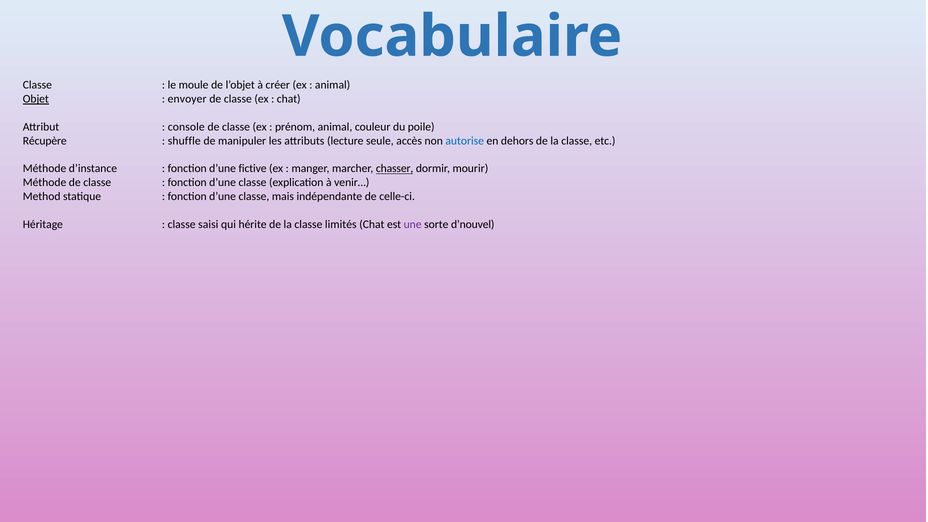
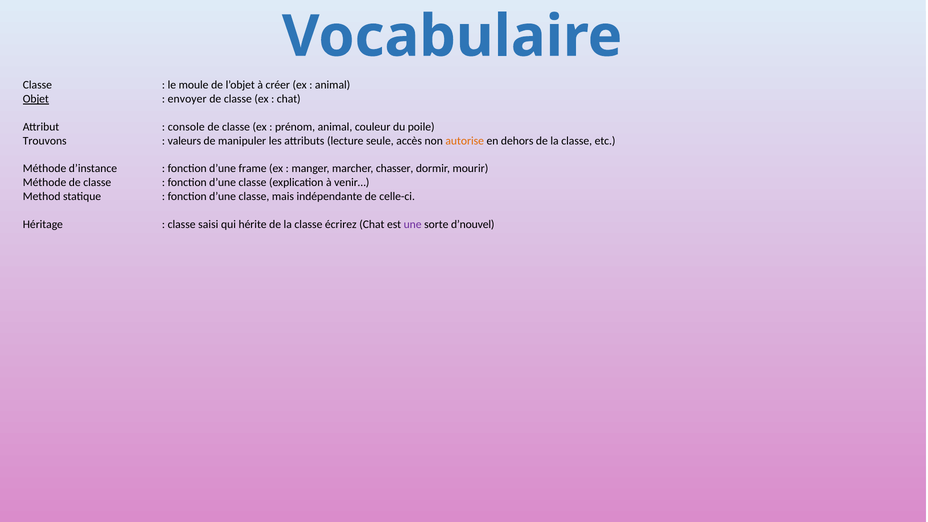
Récupère: Récupère -> Trouvons (45, 141)
shuffle: shuffle -> valeurs (184, 141)
autorise colour: blue -> orange (465, 141)
fictive: fictive -> frame (253, 169)
chasser underline: present -> none (395, 169)
limités: limités -> écrirez (341, 224)
